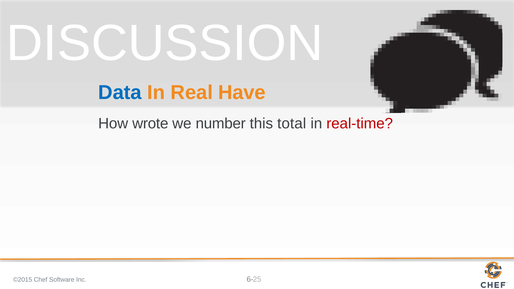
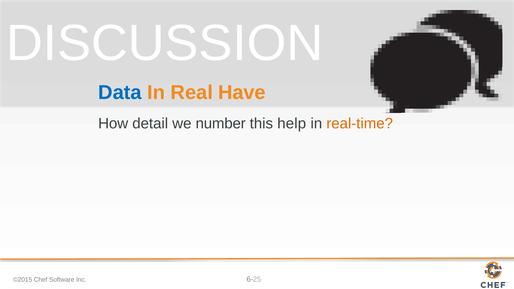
wrote: wrote -> detail (150, 124)
total: total -> help (292, 124)
real-time colour: red -> orange (360, 124)
